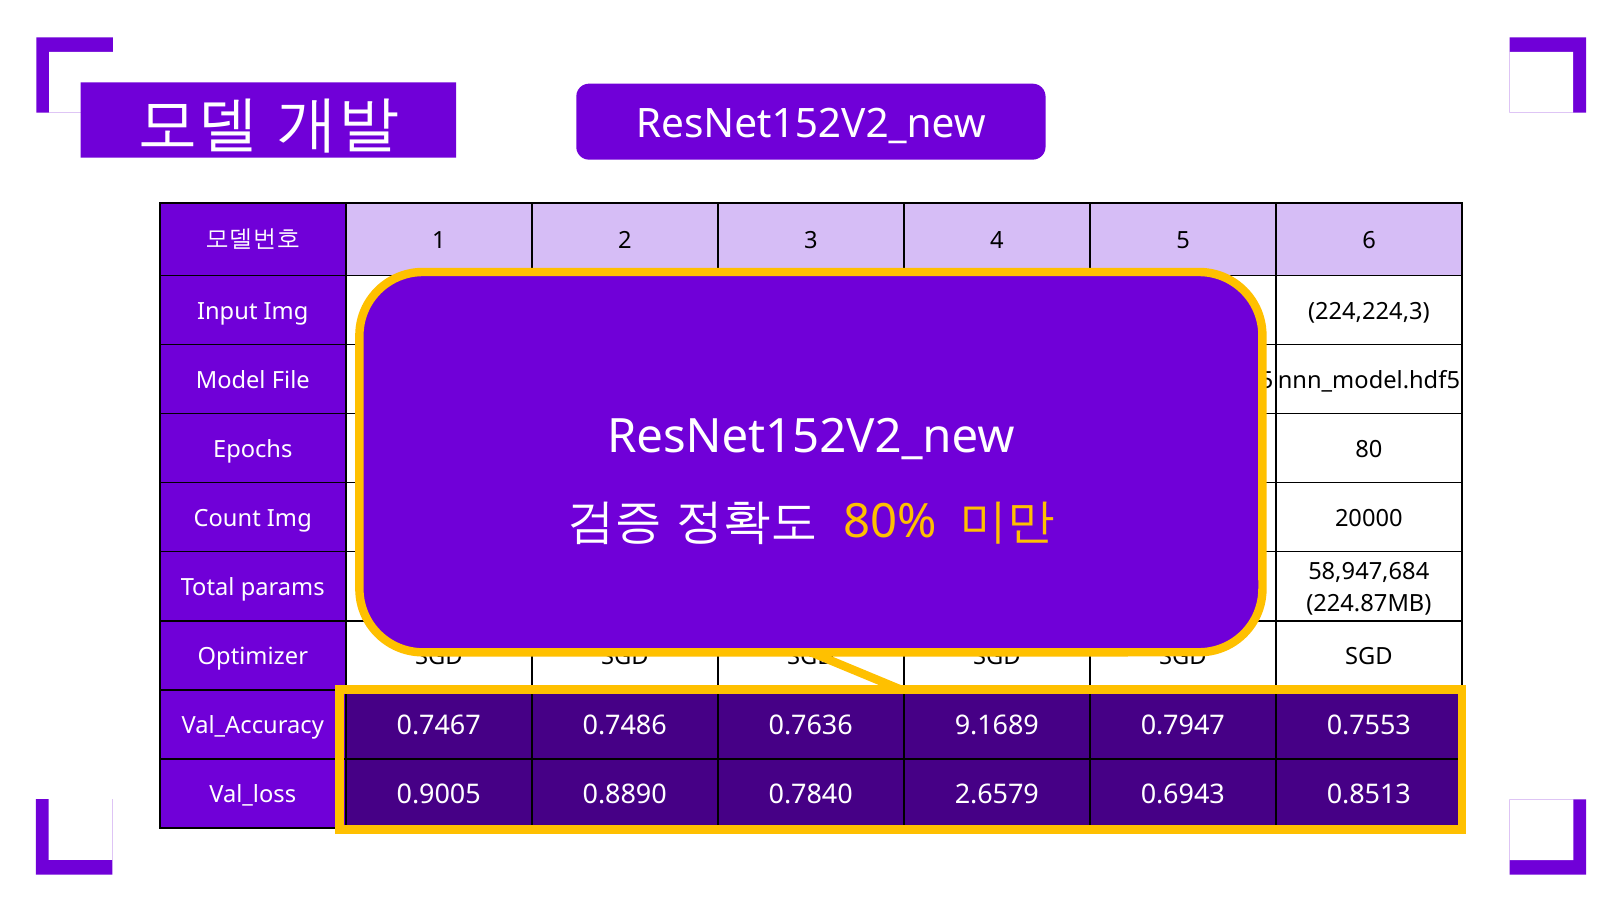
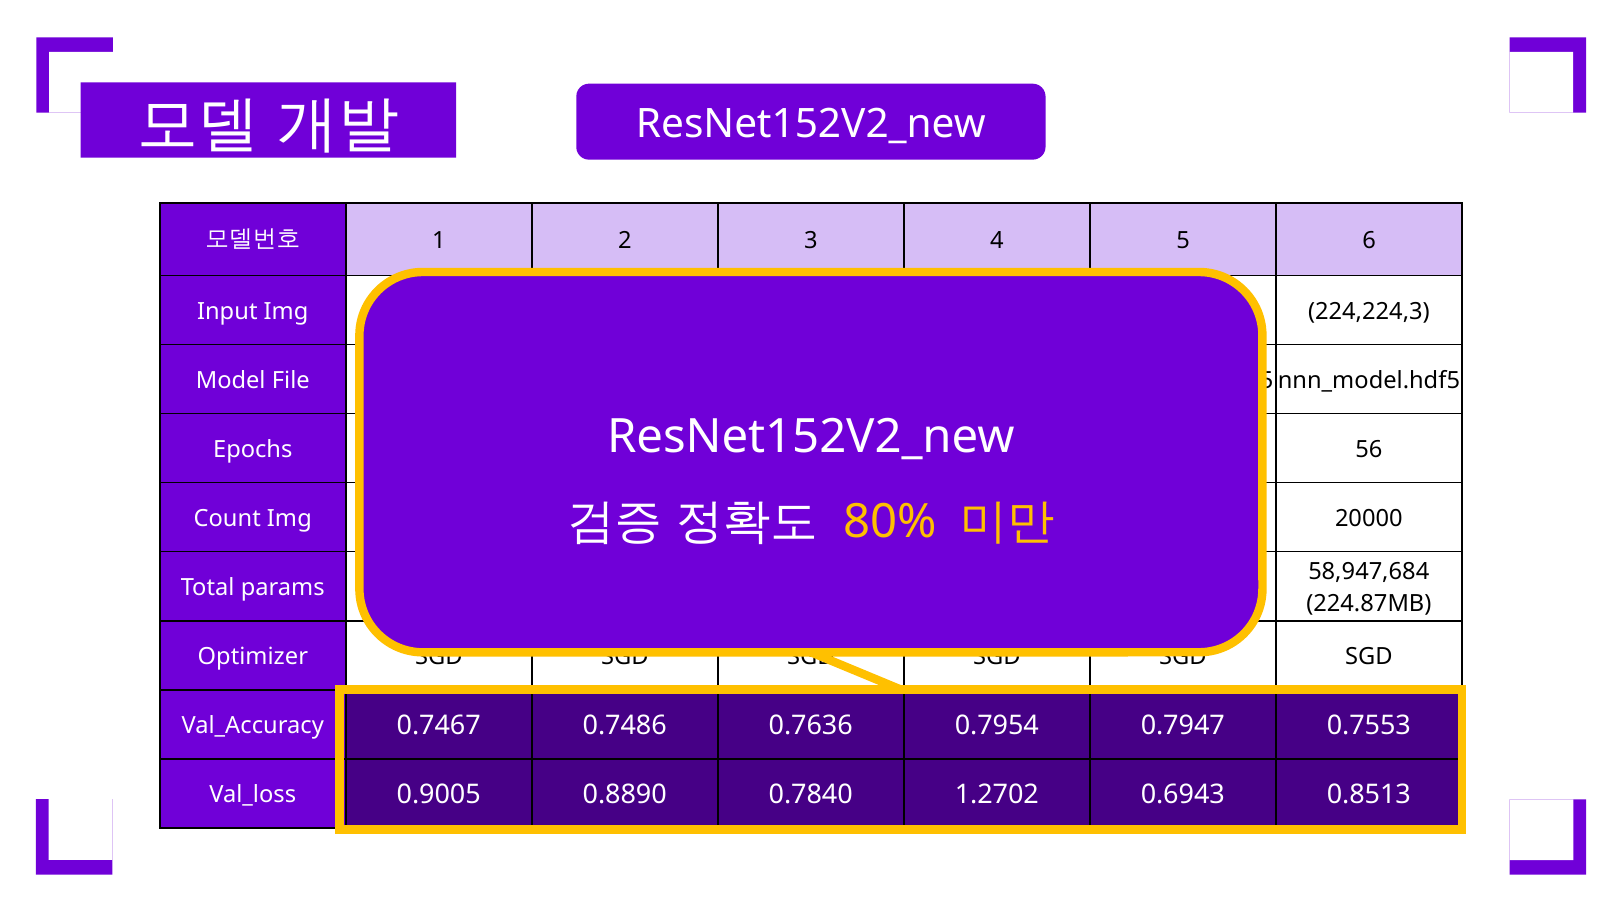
80: 80 -> 56 (1369, 450)
9.1689: 9.1689 -> 0.7954 (997, 726)
2.6579: 2.6579 -> 1.2702 (997, 795)
